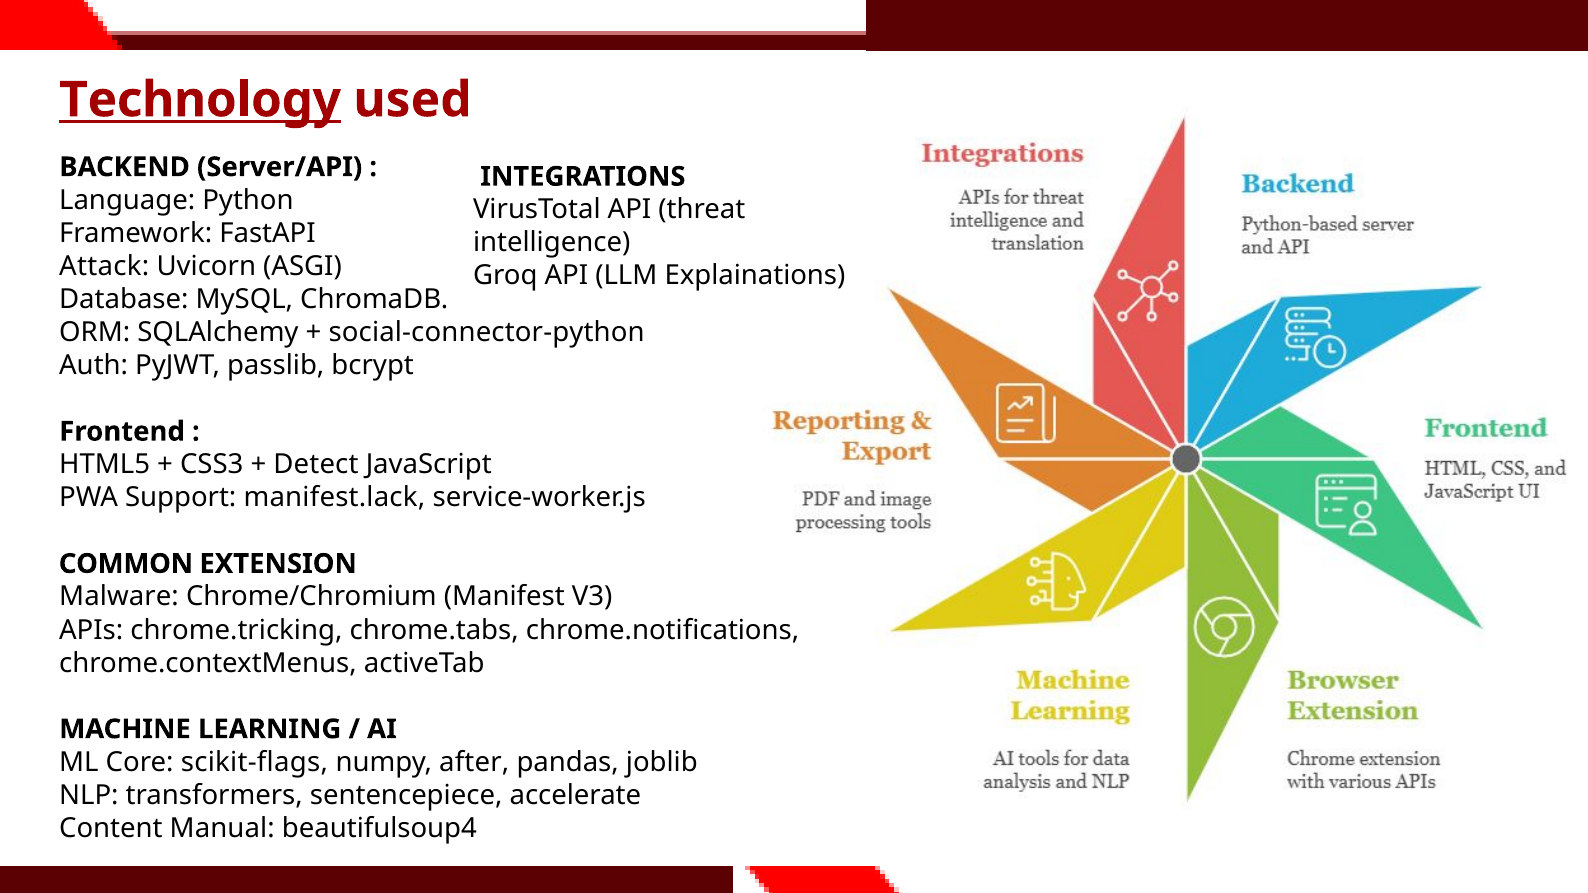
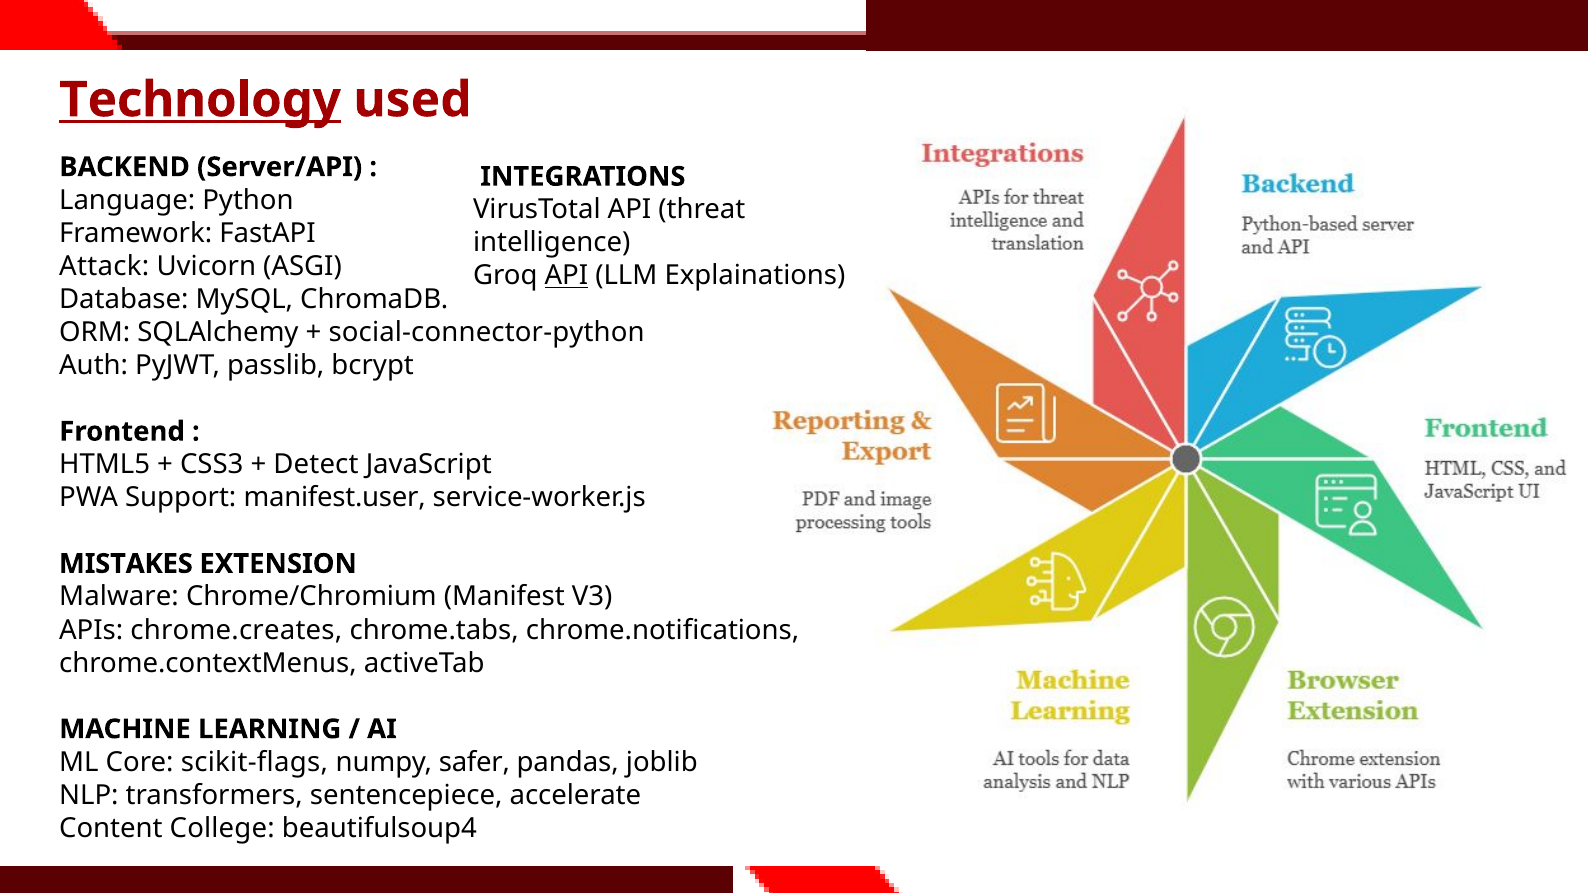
API underline: none -> present (566, 276)
manifest.lack: manifest.lack -> manifest.user (335, 498)
COMMON: COMMON -> MISTAKES (126, 564)
chrome.tricking: chrome.tricking -> chrome.creates (236, 630)
after: after -> safer (474, 762)
Manual: Manual -> College (222, 829)
